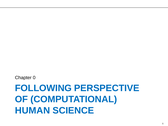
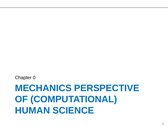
FOLLOWING: FOLLOWING -> MECHANICS (43, 88)
